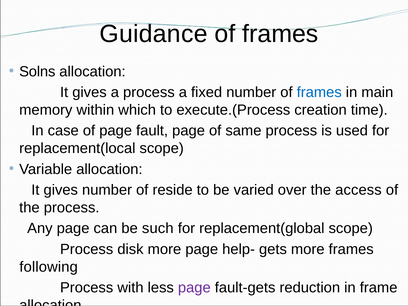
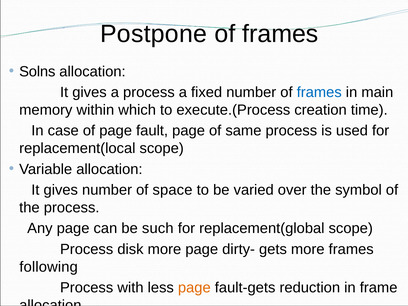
Guidance: Guidance -> Postpone (154, 34)
reside: reside -> space (173, 190)
access: access -> symbol (359, 190)
help-: help- -> dirty- (239, 249)
page colour: purple -> orange (194, 288)
